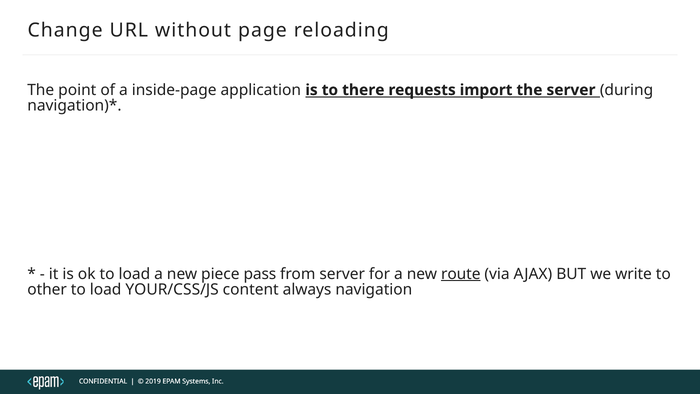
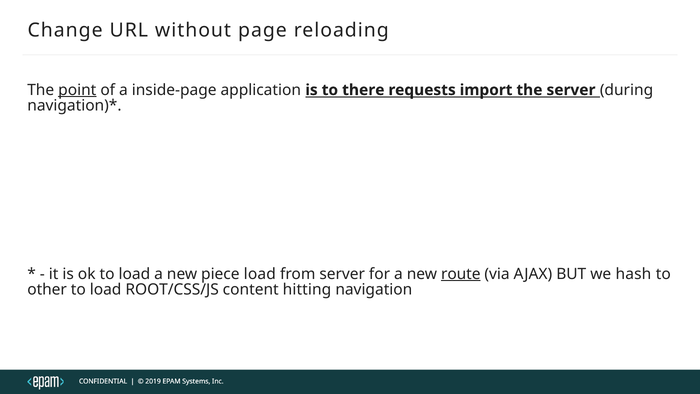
point underline: none -> present (77, 90)
piece pass: pass -> load (260, 274)
write: write -> hash (633, 274)
YOUR/CSS/JS: YOUR/CSS/JS -> ROOT/CSS/JS (172, 289)
always: always -> hitting (307, 289)
